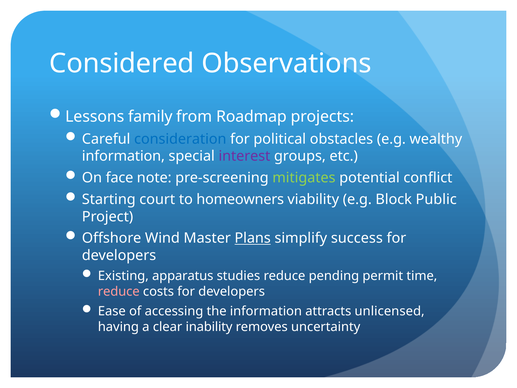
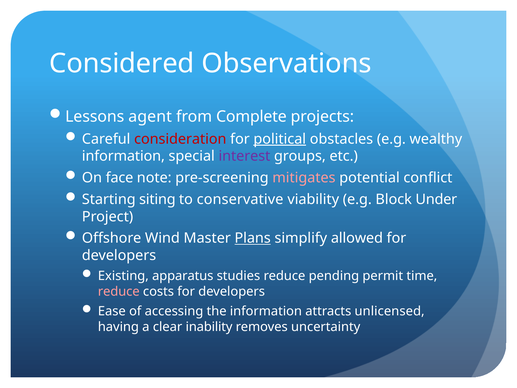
family: family -> agent (150, 117)
Roadmap: Roadmap -> Complete (251, 117)
consideration colour: blue -> red (180, 139)
political underline: none -> present (280, 139)
mitigates colour: light green -> pink (304, 178)
court: court -> siting (157, 199)
homeowners: homeowners -> conservative (240, 199)
Public: Public -> Under (436, 199)
success: success -> allowed (357, 238)
